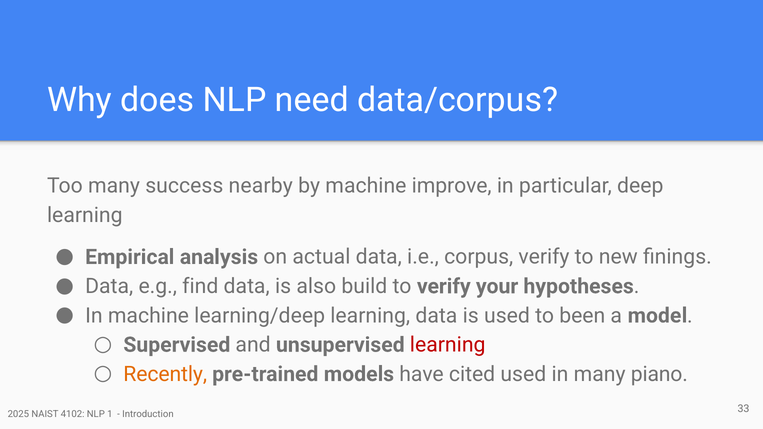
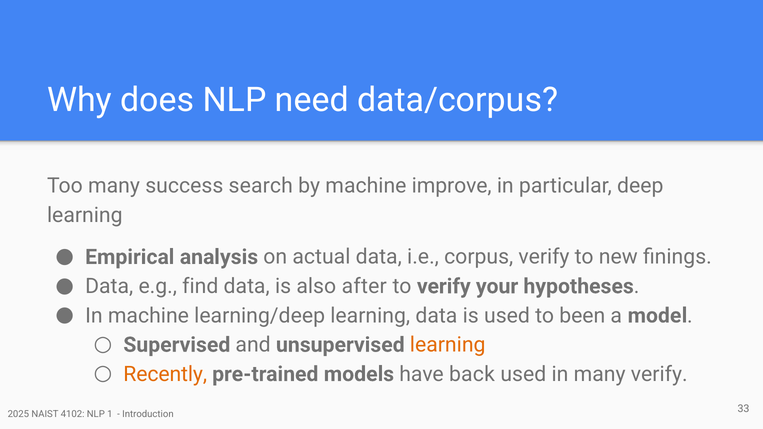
nearby: nearby -> search (261, 186)
build: build -> after (364, 286)
learning colour: red -> orange (448, 345)
cited: cited -> back (472, 374)
many piano: piano -> verify (659, 374)
